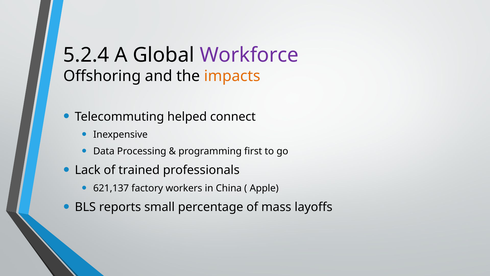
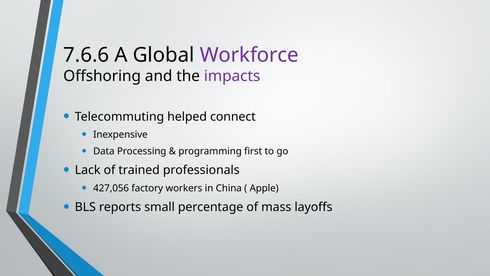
5.2.4: 5.2.4 -> 7.6.6 (86, 55)
impacts colour: orange -> purple (232, 76)
621,137: 621,137 -> 427,056 (111, 188)
